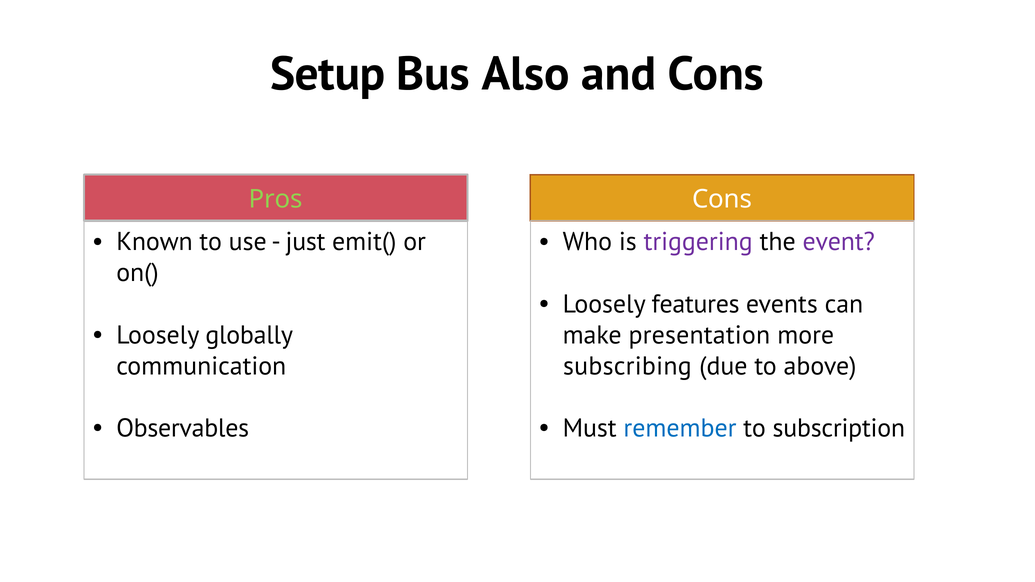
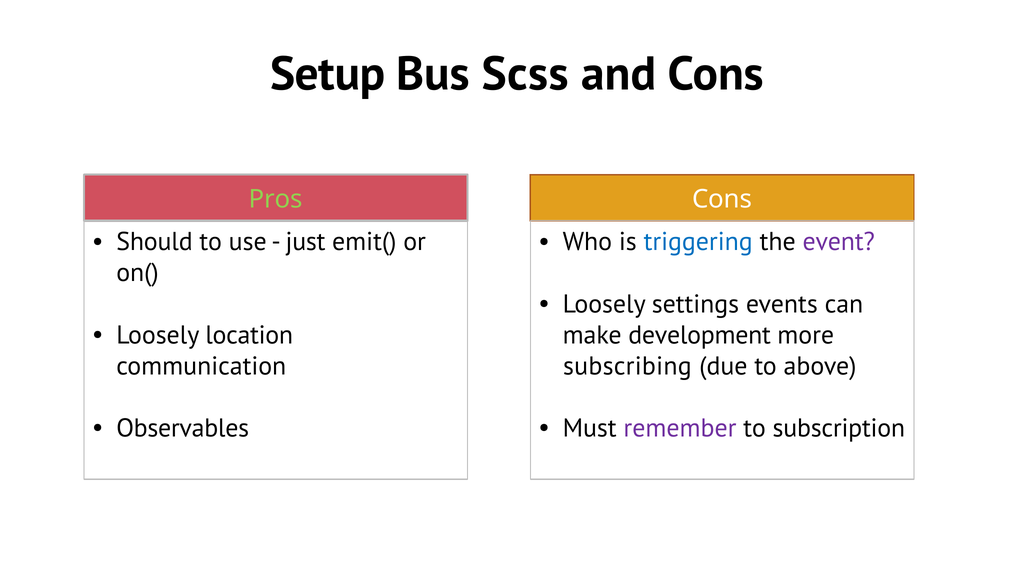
Also: Also -> Scss (525, 74)
Known: Known -> Should (154, 242)
triggering colour: purple -> blue (698, 242)
features: features -> settings (695, 304)
globally: globally -> location (249, 335)
presentation: presentation -> development (700, 335)
remember colour: blue -> purple (680, 428)
